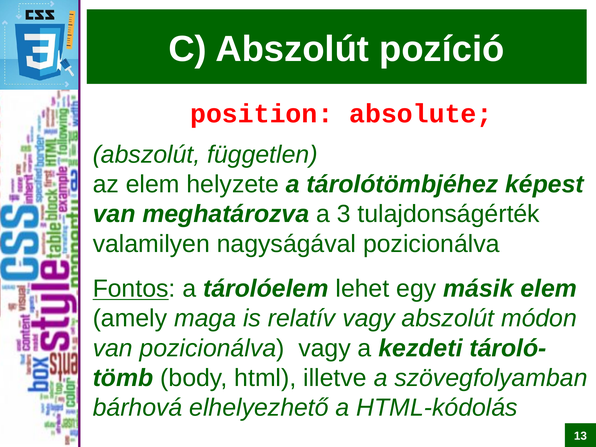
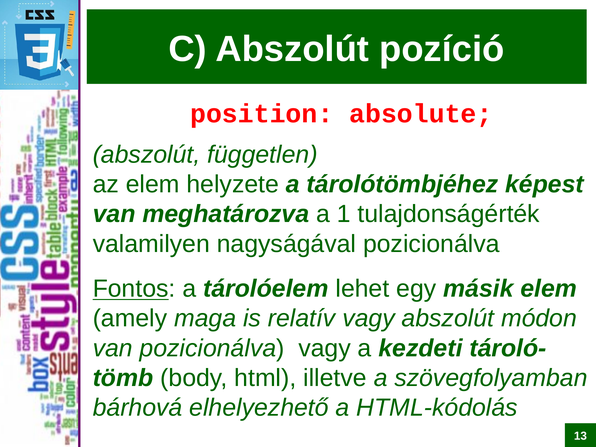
3: 3 -> 1 (344, 214)
